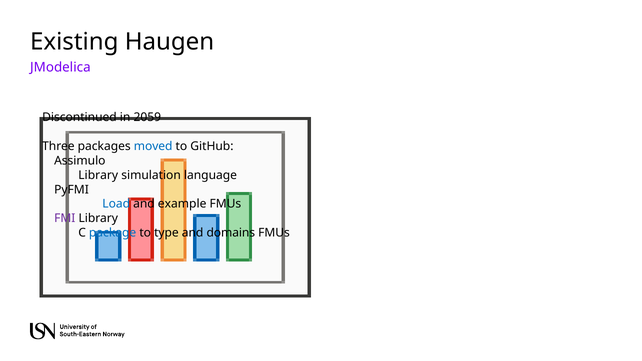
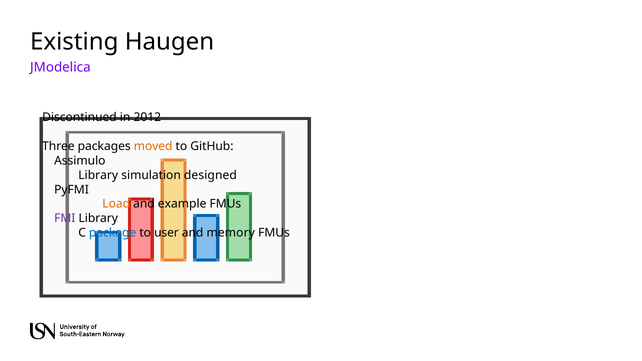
2059: 2059 -> 2012 (147, 117)
moved colour: blue -> orange (153, 146)
language: language -> designed (210, 175)
Load colour: blue -> orange (116, 204)
type: type -> user (166, 233)
domains: domains -> memory (231, 233)
